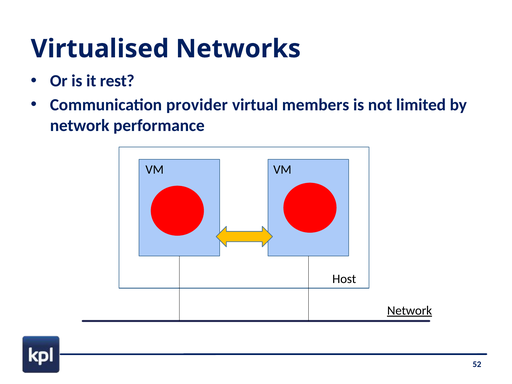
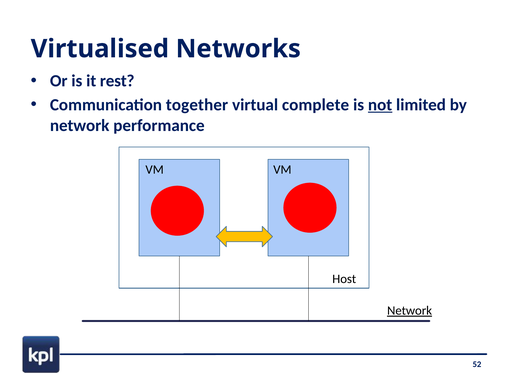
provider: provider -> together (197, 105)
members: members -> complete (316, 105)
not underline: none -> present (380, 105)
